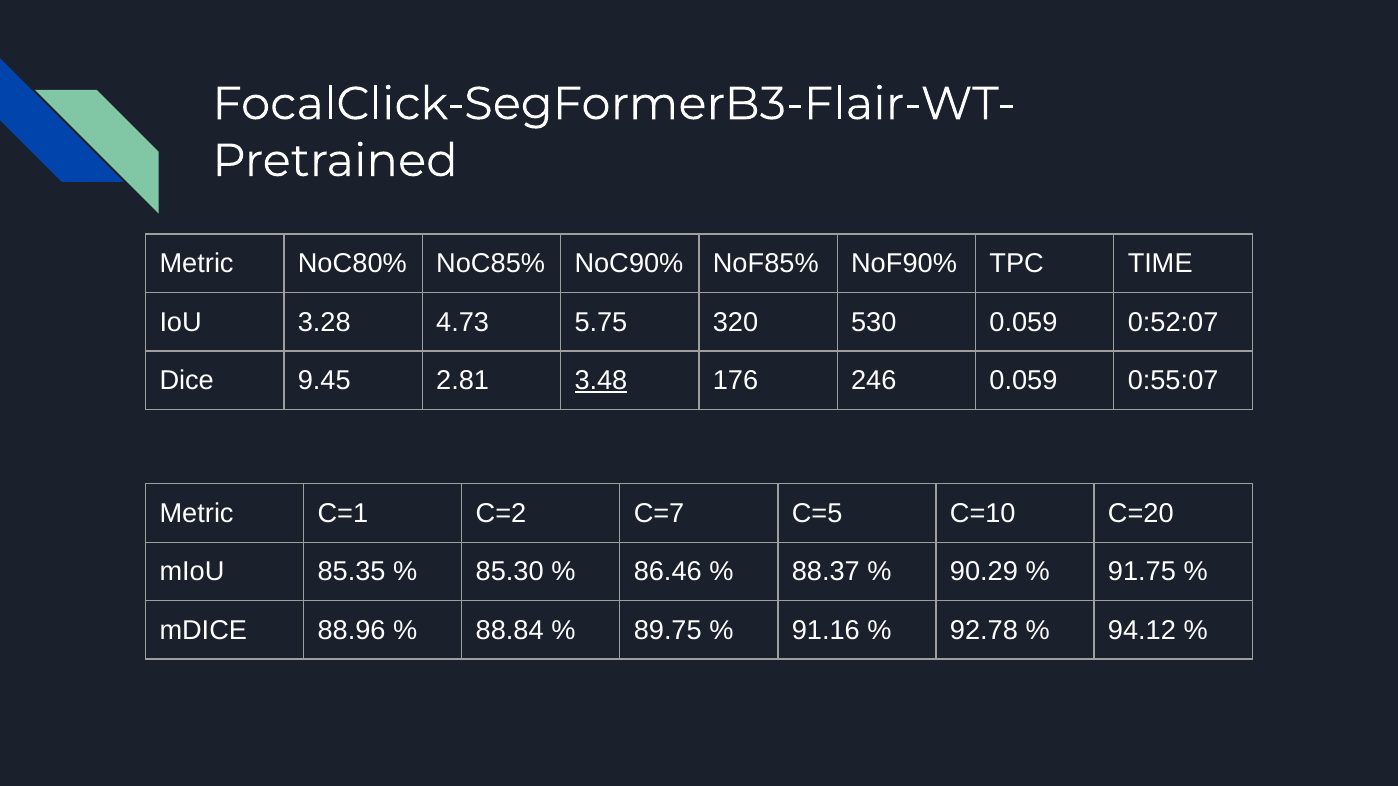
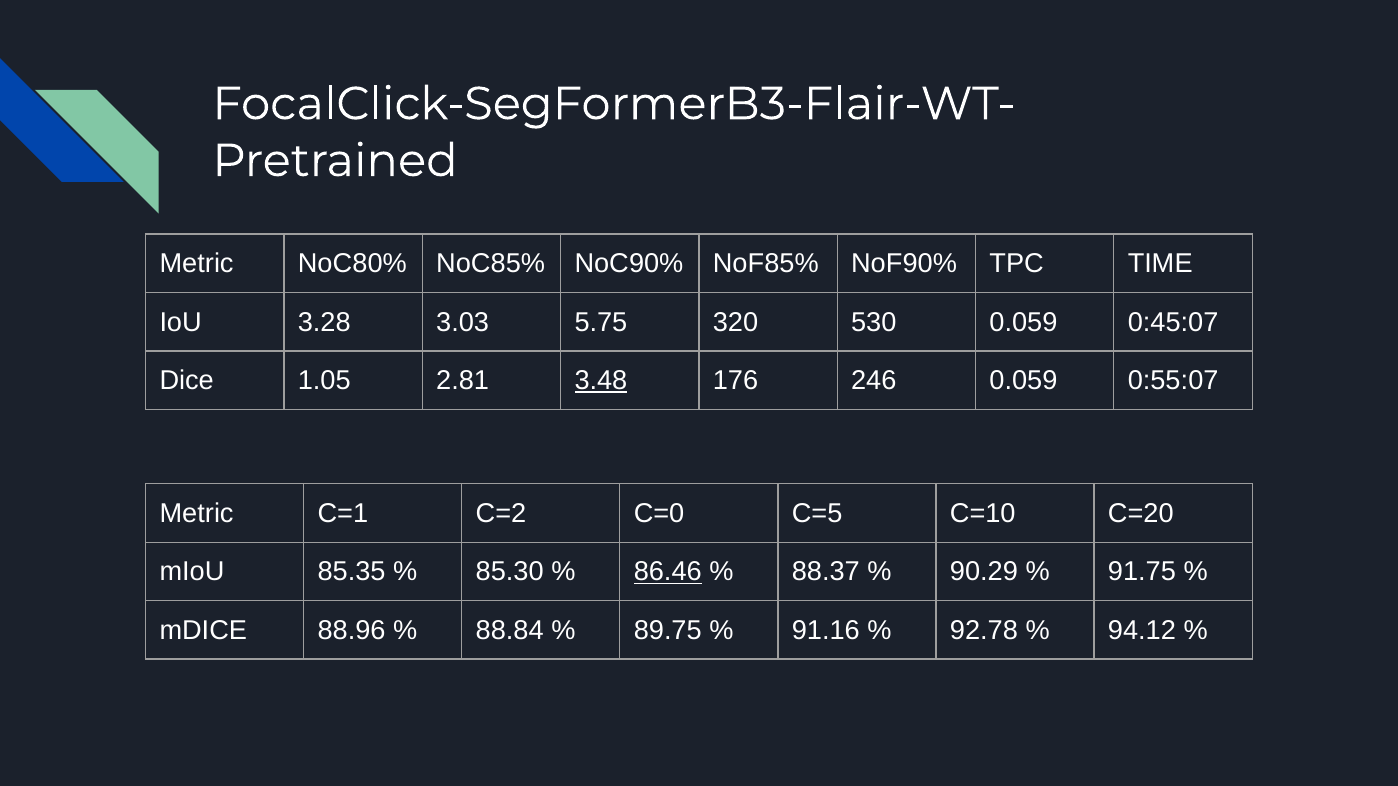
4.73: 4.73 -> 3.03 (463, 322)
0:52:07: 0:52:07 -> 0:45:07 (1173, 322)
9.45: 9.45 -> 1.05 (324, 381)
C=7: C=7 -> C=0 (659, 514)
86.46 underline: none -> present (668, 572)
